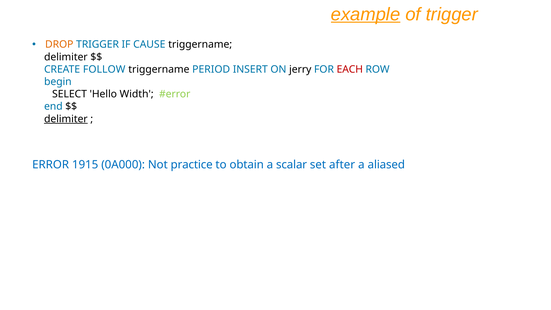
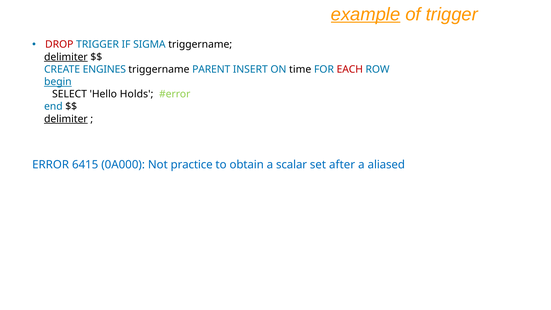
DROP colour: orange -> red (59, 45)
CAUSE: CAUSE -> SIGMA (149, 45)
delimiter underline: none -> present (66, 57)
FOLLOW: FOLLOW -> ENGINES (104, 69)
PERIOD: PERIOD -> PARENT (211, 69)
jerry: jerry -> time (300, 69)
begin underline: none -> present (58, 82)
Width: Width -> Holds (137, 94)
1915: 1915 -> 6415 (85, 165)
